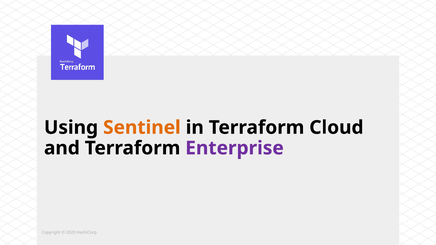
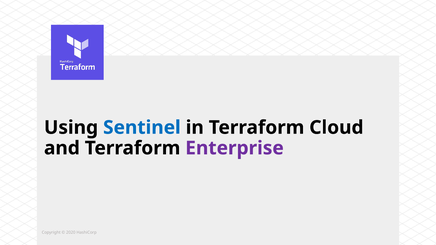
Sentinel colour: orange -> blue (142, 128)
